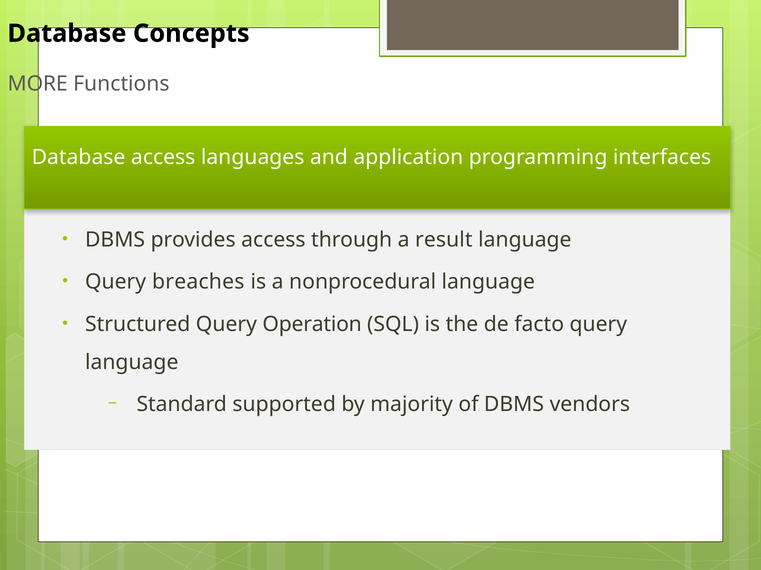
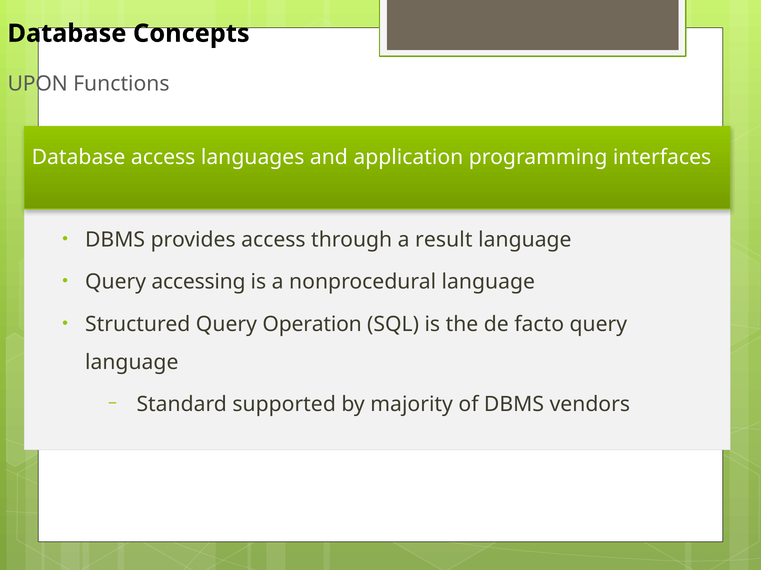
MORE: MORE -> UPON (38, 84)
breaches: breaches -> accessing (198, 282)
